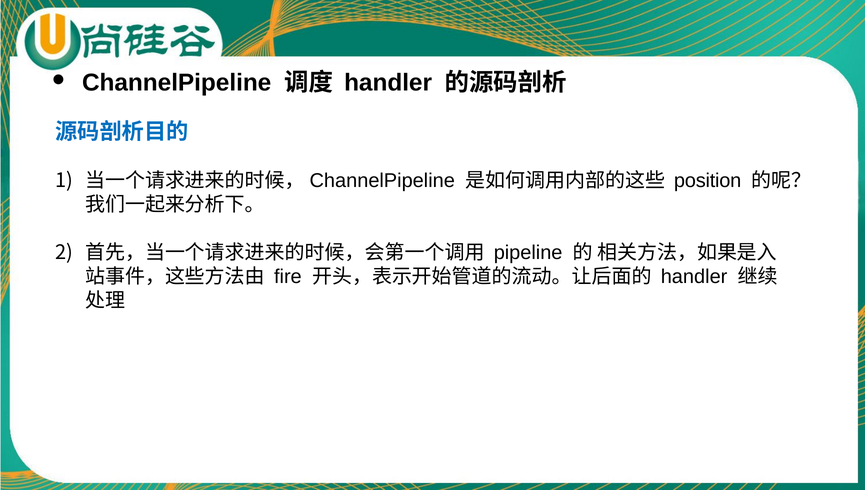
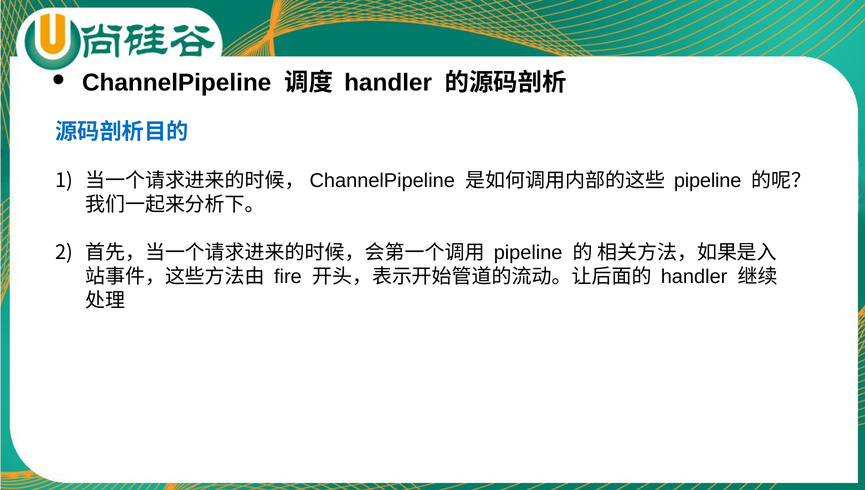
position: position -> pipeline (708, 181)
